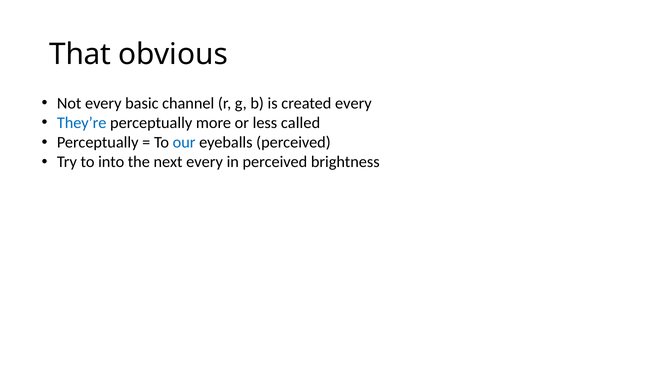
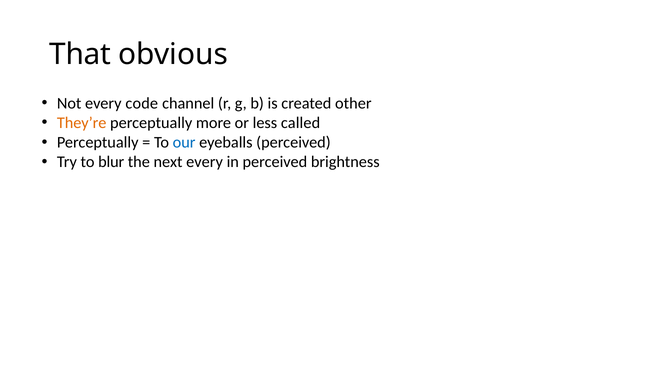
basic: basic -> code (142, 104)
created every: every -> other (353, 104)
They’re colour: blue -> orange (82, 123)
into: into -> blur (111, 162)
